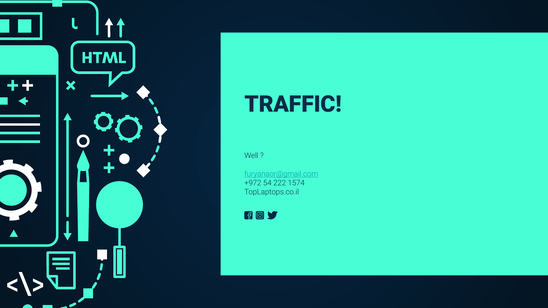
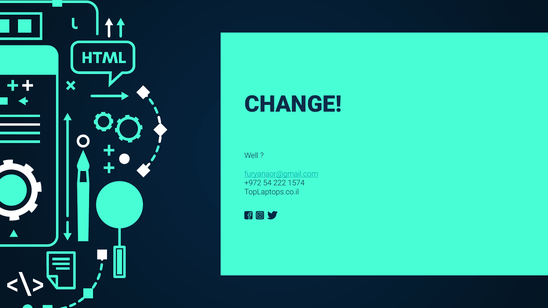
TRAFFIC: TRAFFIC -> CHANGE (293, 104)
